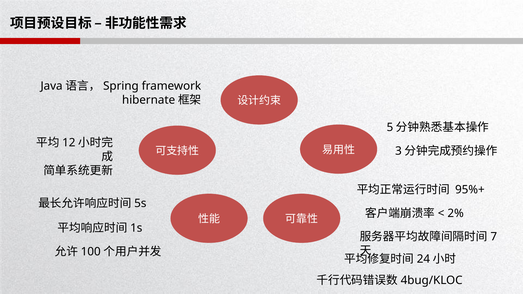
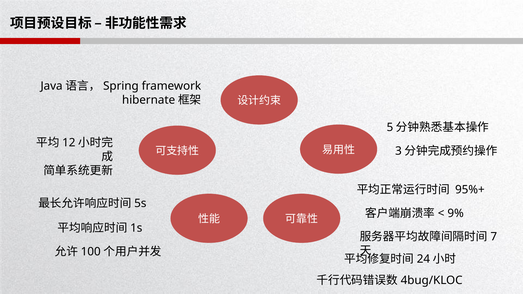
2%: 2% -> 9% (456, 213)
